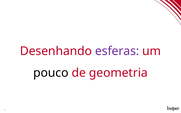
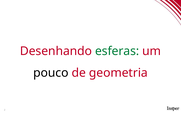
esferas colour: purple -> green (117, 51)
